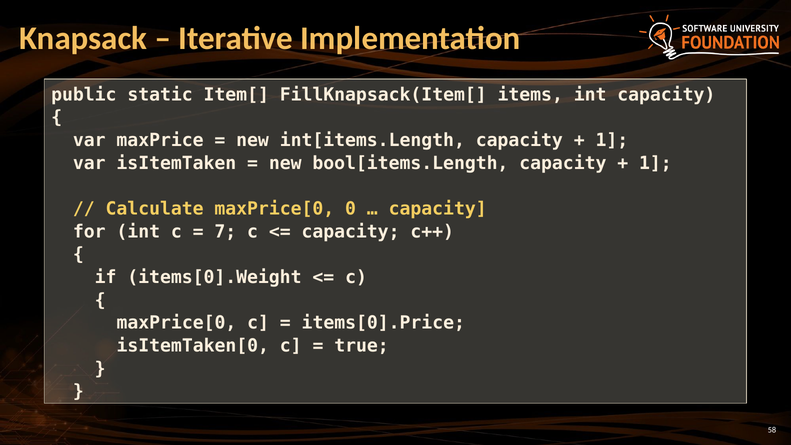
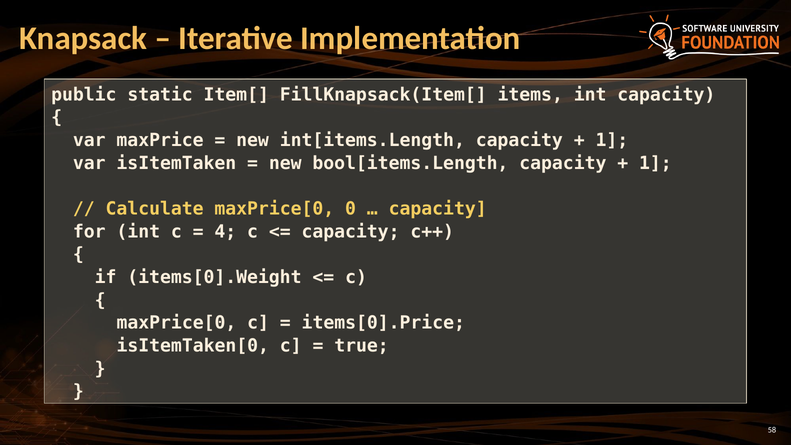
7: 7 -> 4 (225, 232)
